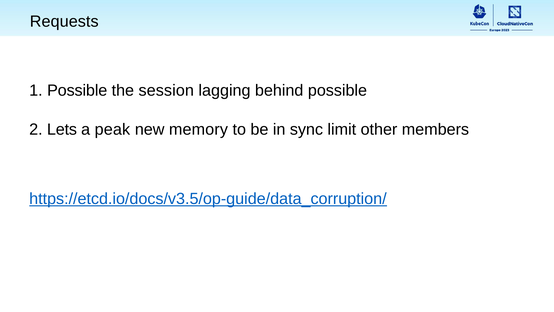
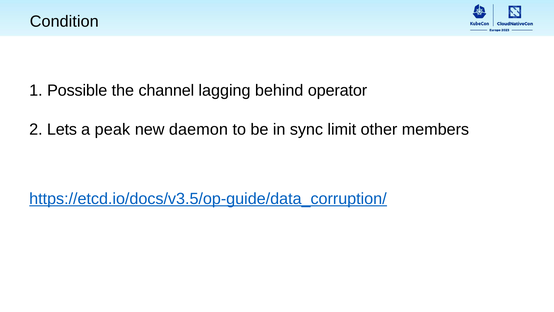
Requests: Requests -> Condition (64, 22)
session: session -> channel (166, 90)
behind possible: possible -> operator (338, 90)
memory: memory -> daemon (198, 129)
